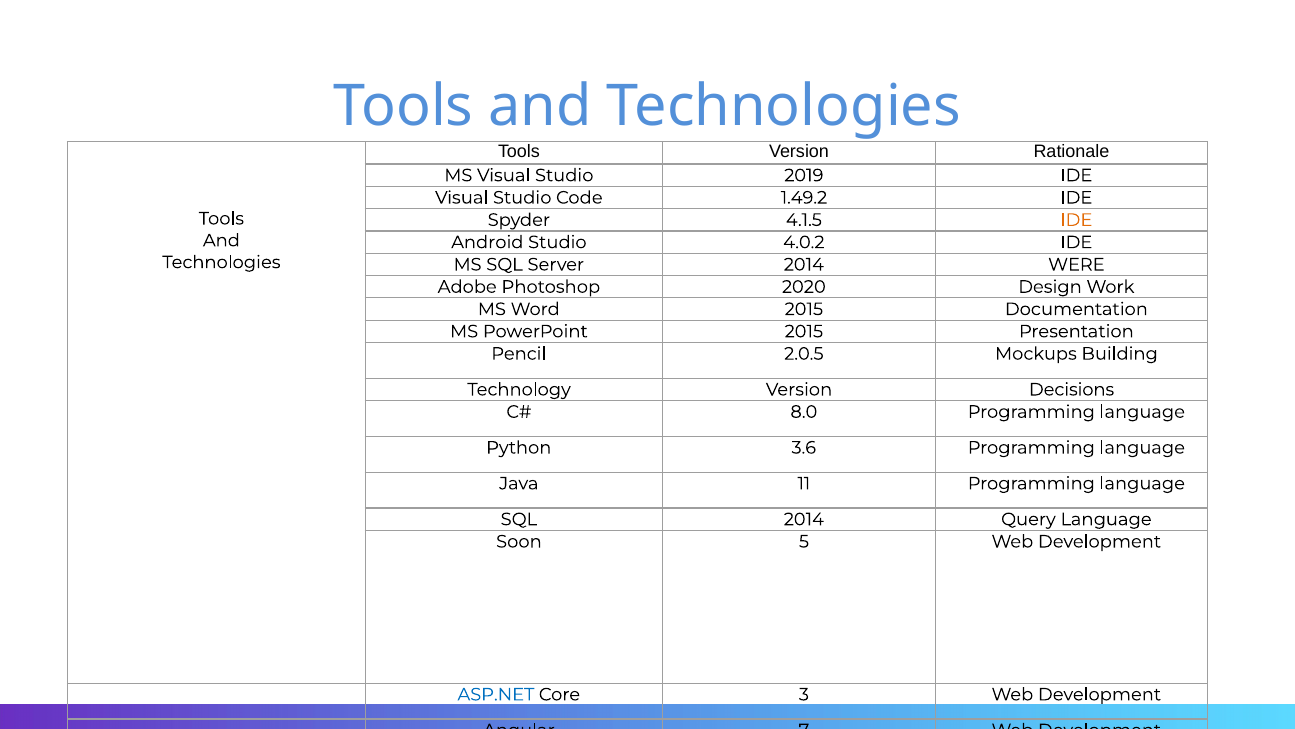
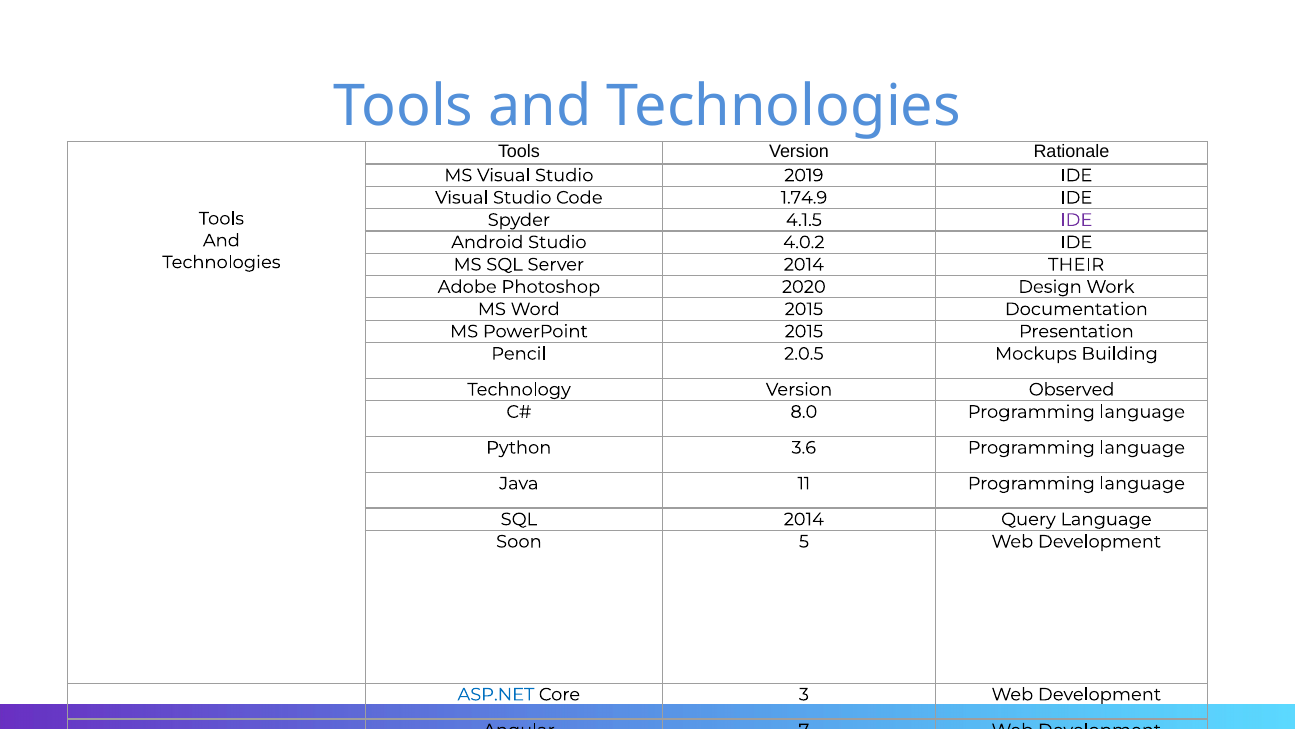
1.49.2: 1.49.2 -> 1.74.9 (804, 198)
IDE colour: orange -> purple (1076, 220)
WERE: WERE -> THEIR (1076, 264)
Decisions: Decisions -> Observed (1072, 389)
